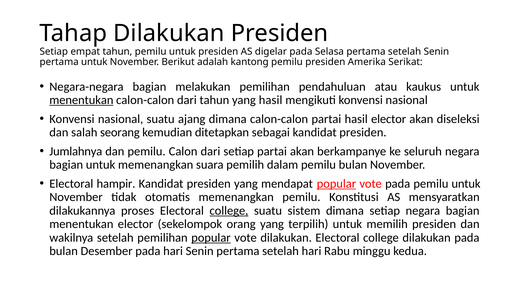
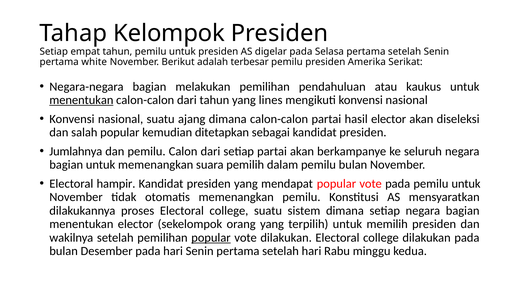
Tahap Dilakukan: Dilakukan -> Kelompok (169, 33)
pertama untuk: untuk -> white (94, 62)
kantong: kantong -> terbesar (250, 62)
yang hasil: hasil -> lines (271, 100)
salah seorang: seorang -> popular (120, 132)
popular underline: present -> none (336, 183)
college underline: present -> none (229, 210)
